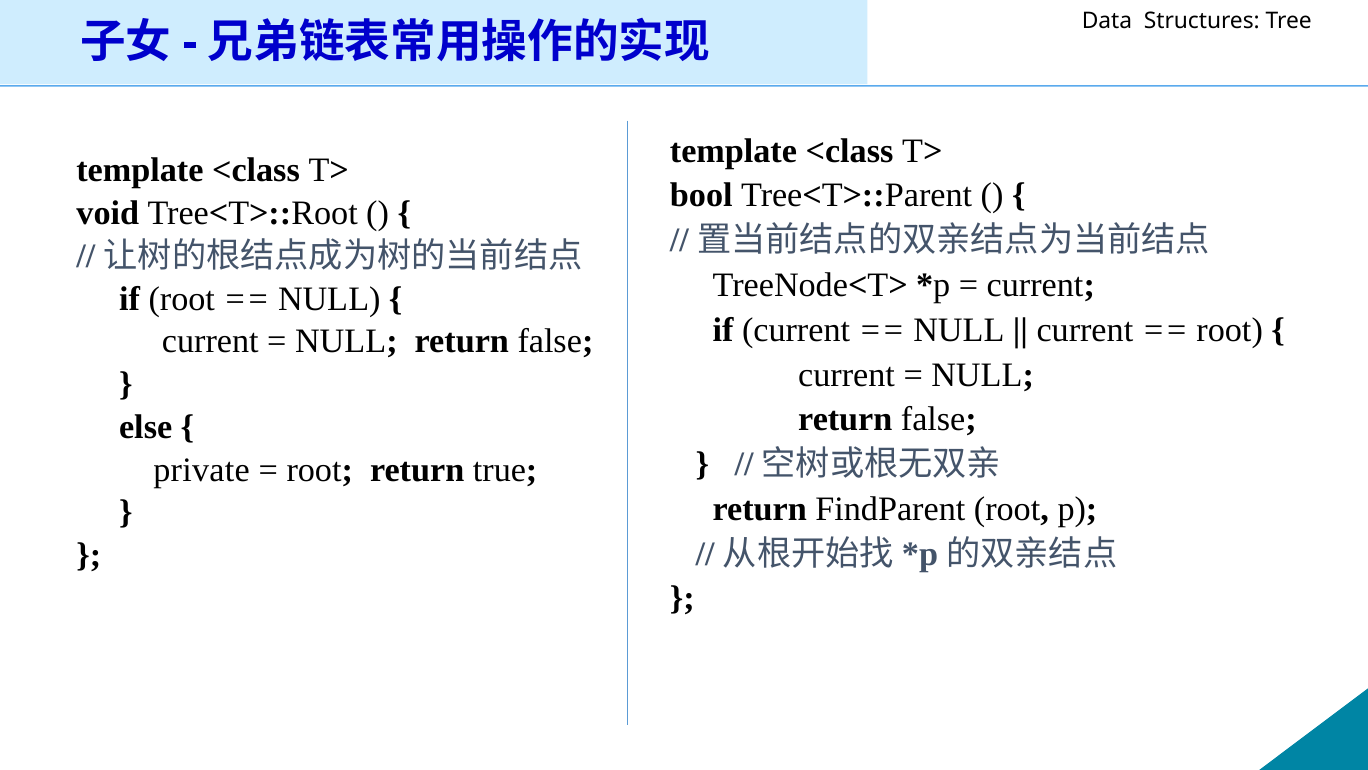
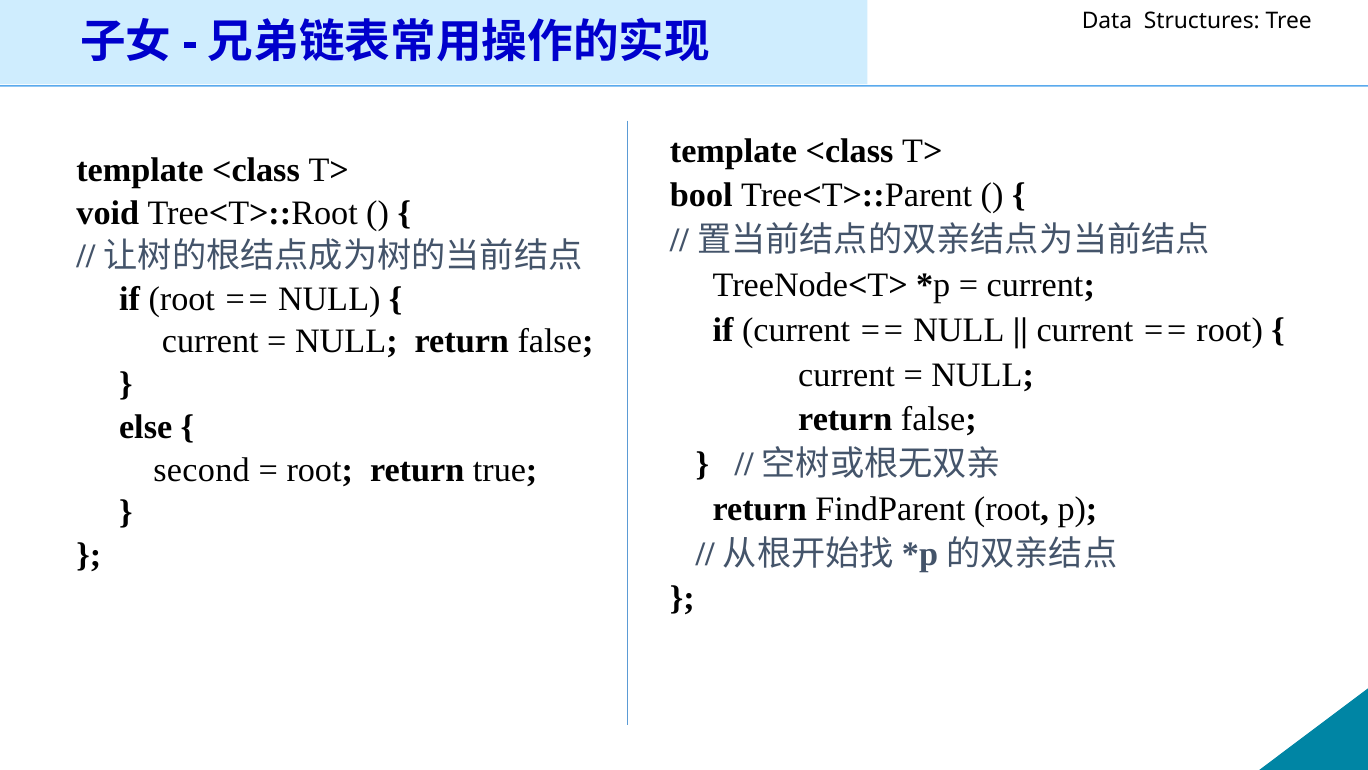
private: private -> second (202, 470)
